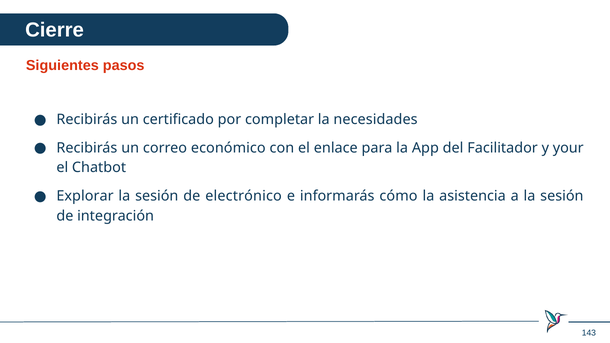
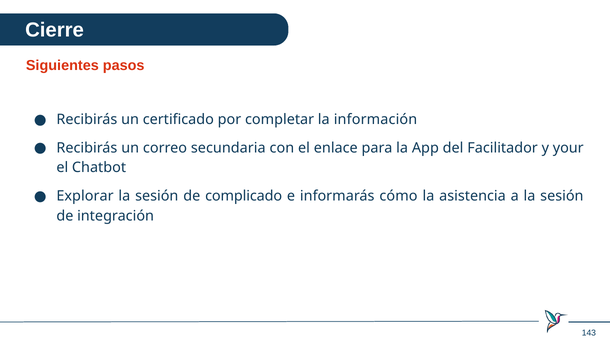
necesidades: necesidades -> información (376, 120)
económico: económico -> secundaria (228, 148)
electrónico: electrónico -> complicado (244, 196)
